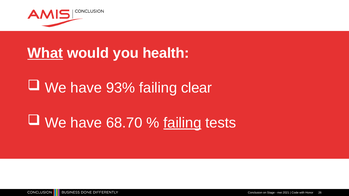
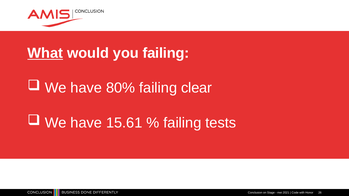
you health: health -> failing (166, 53)
93%: 93% -> 80% (121, 88)
68.70: 68.70 -> 15.61 (124, 123)
failing underline: present -> none (182, 123)
